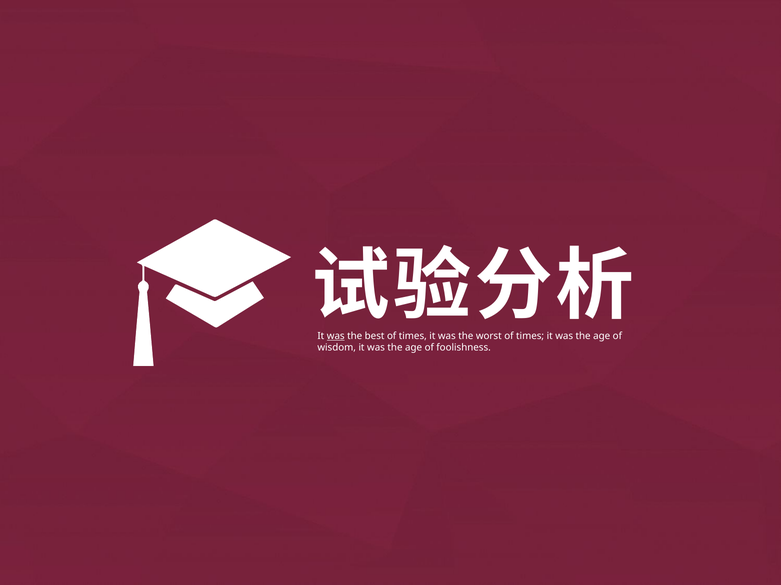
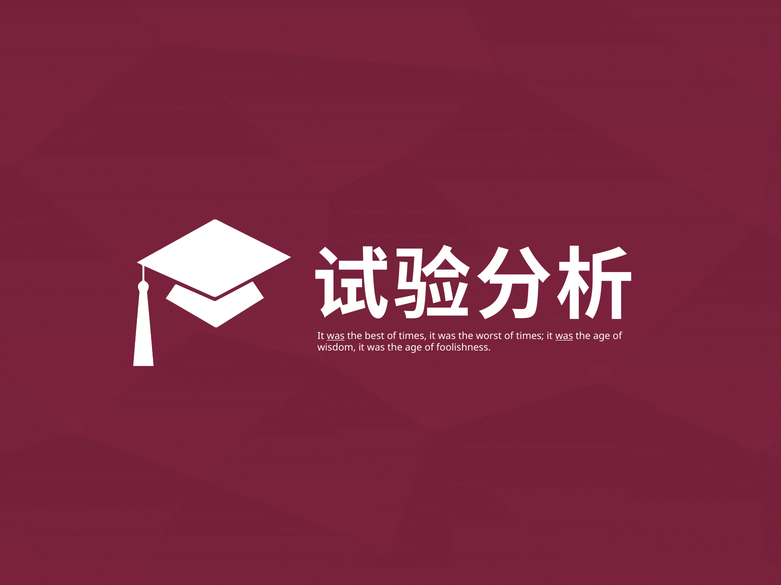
was underline: none -> present (564, 336)
